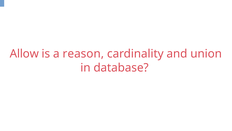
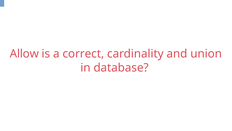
reason: reason -> correct (83, 54)
